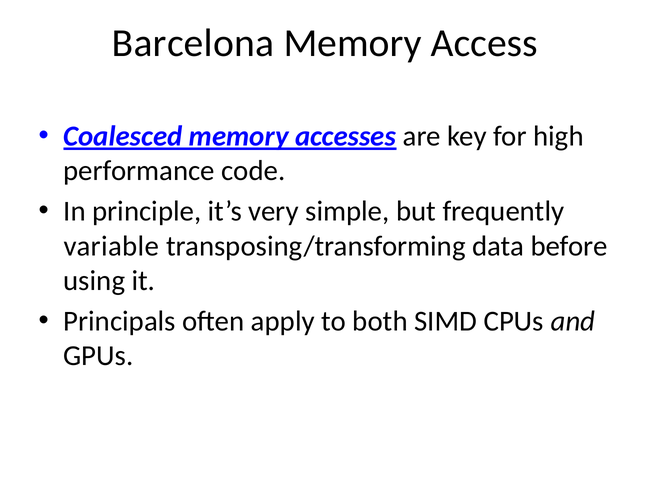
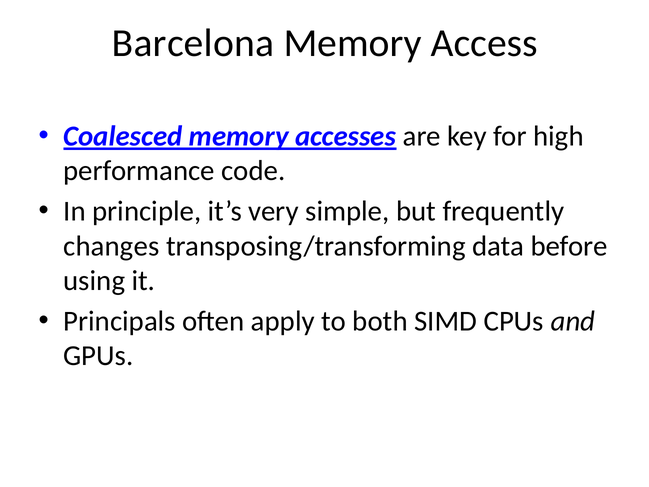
variable: variable -> changes (111, 246)
